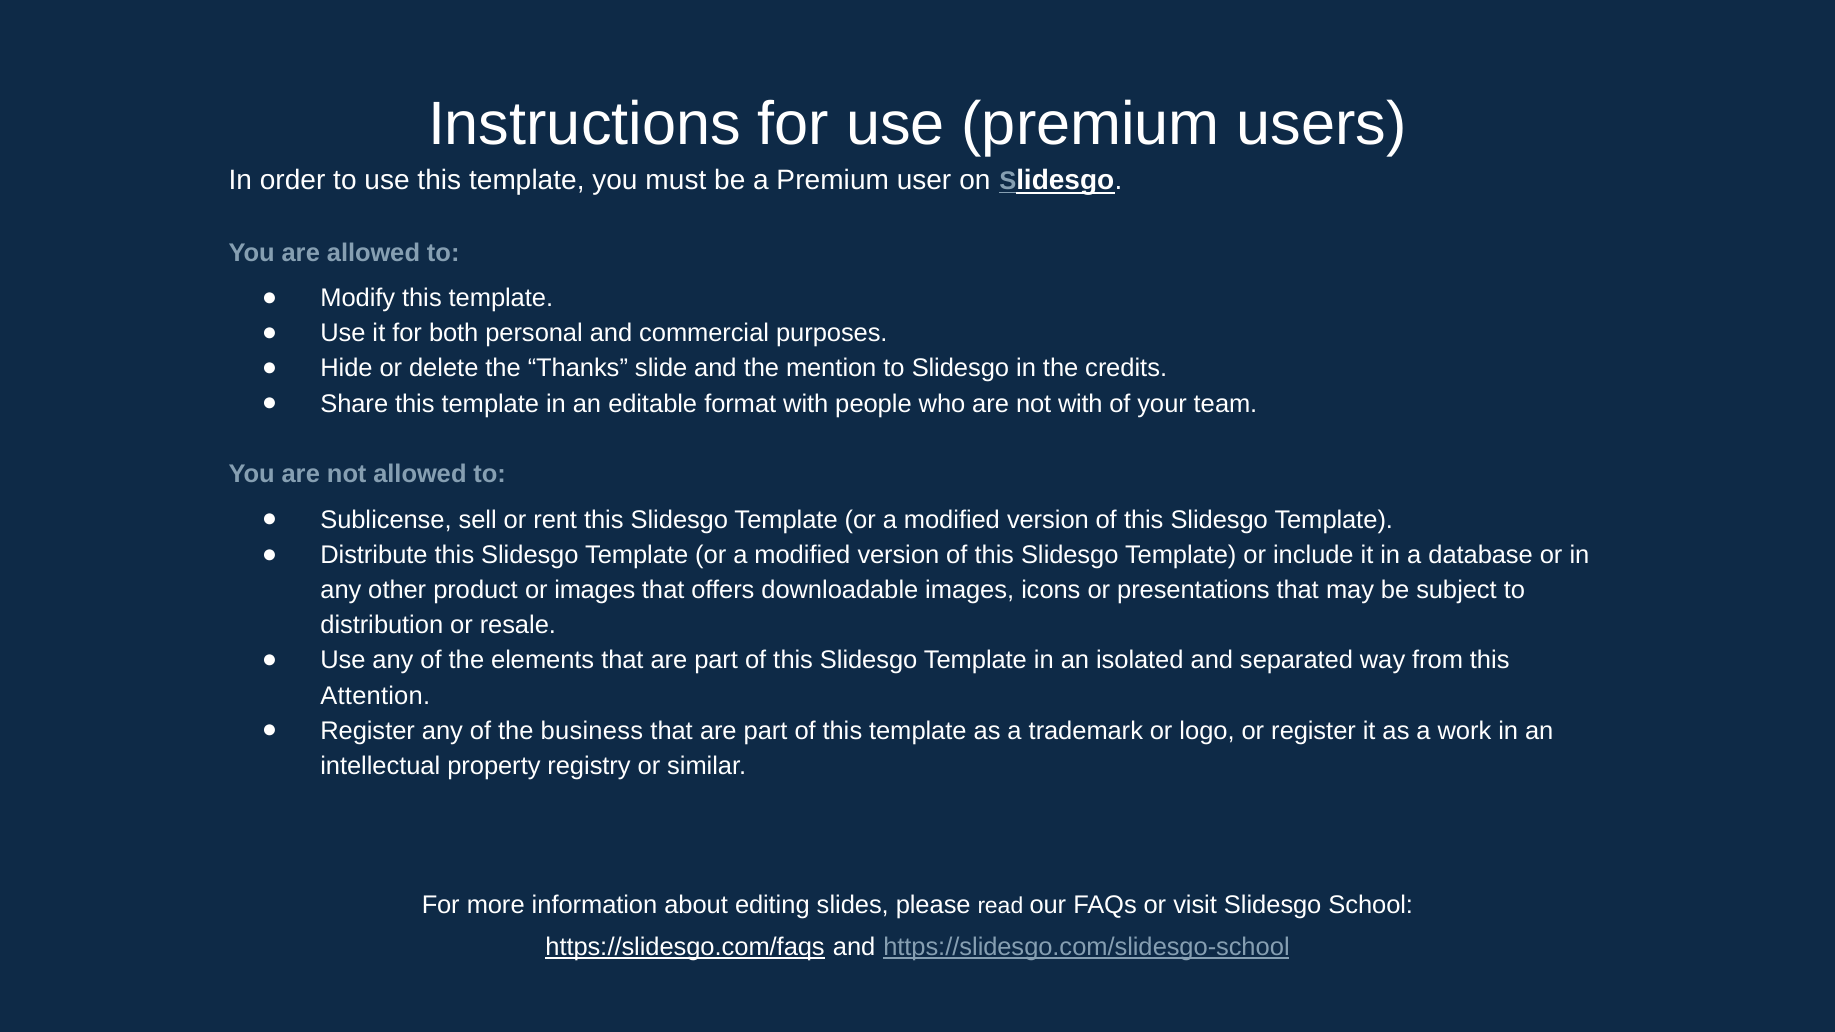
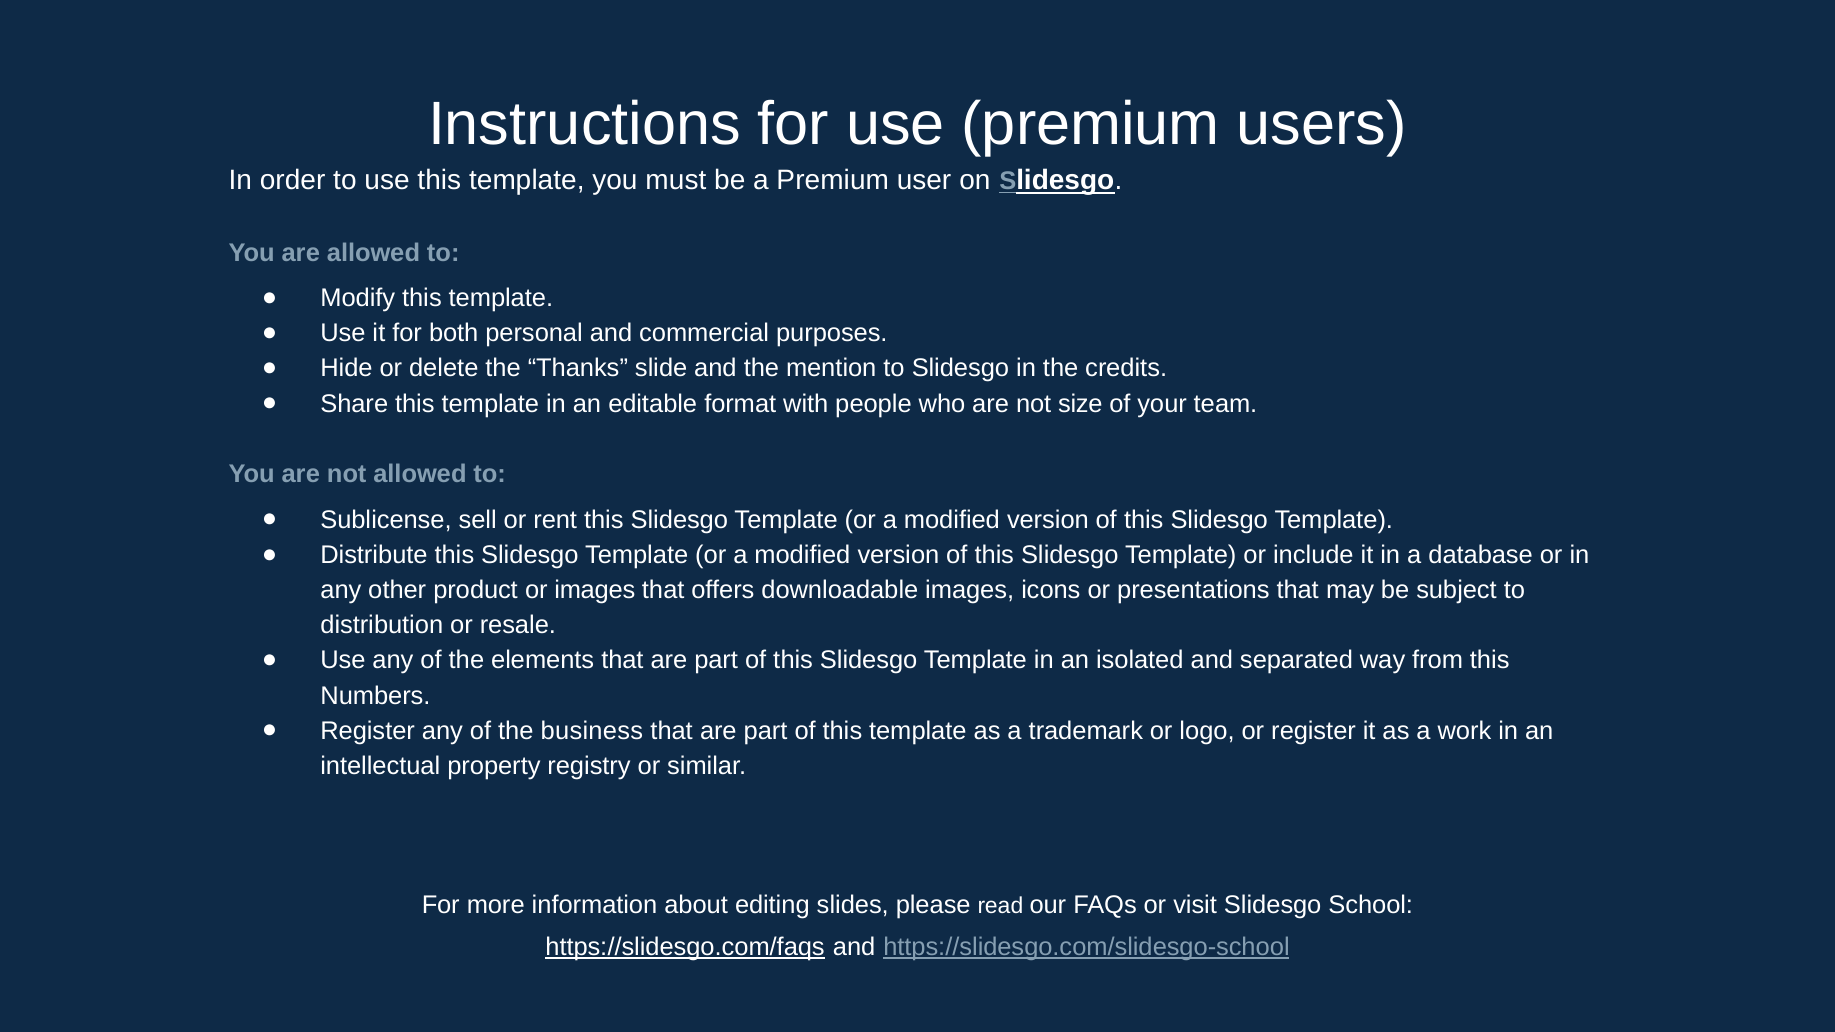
not with: with -> size (1080, 404)
Attention: Attention -> Numbers (375, 696)
